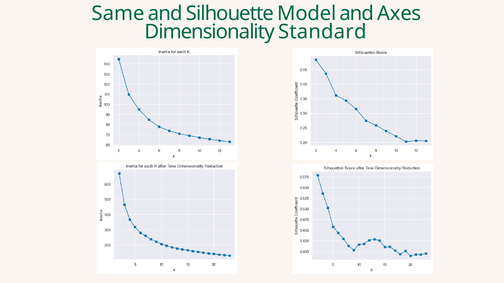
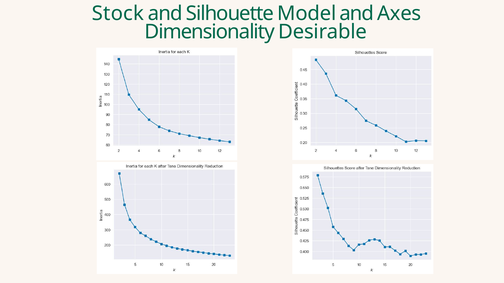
Same: Same -> Stock (118, 13)
Standard: Standard -> Desirable (323, 32)
